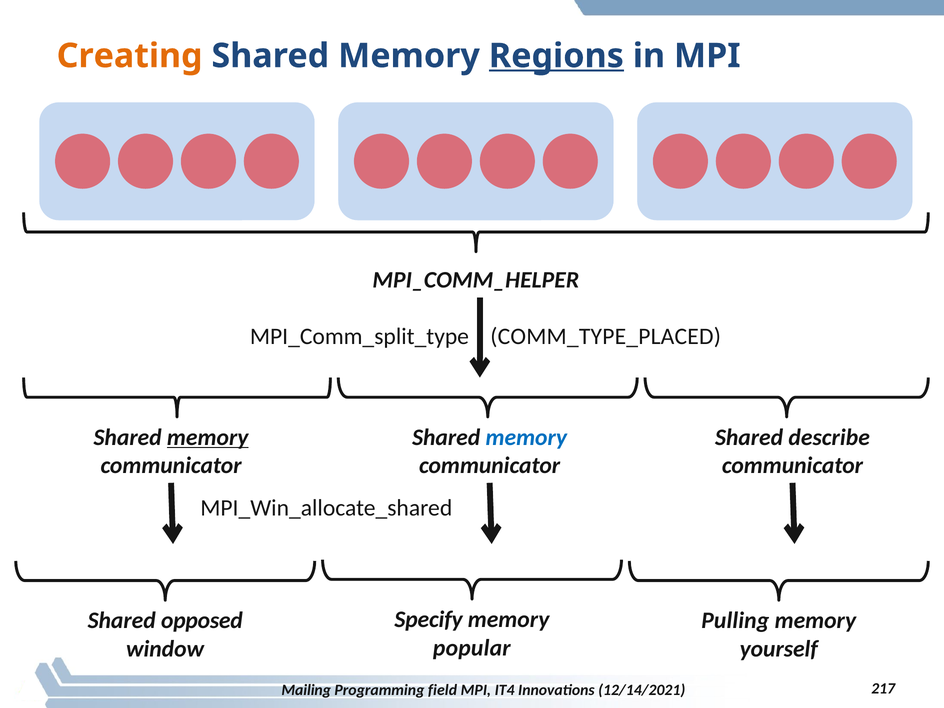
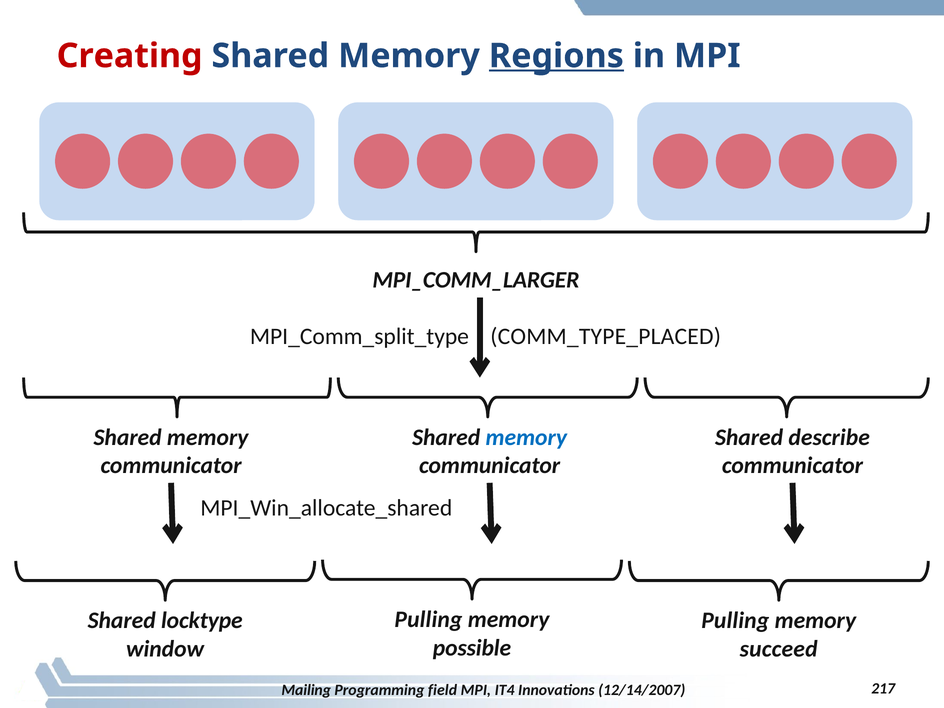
Creating colour: orange -> red (130, 56)
MPI_COMM_HELPER: MPI_COMM_HELPER -> MPI_COMM_LARGER (476, 280)
memory underline: present -> none (208, 437)
Specify: Specify -> Pulling (428, 619)
opposed: opposed -> locktype (202, 621)
popular: popular -> possible (472, 648)
yourself: yourself -> succeed (779, 649)
12/14/2021: 12/14/2021 -> 12/14/2007 (642, 690)
